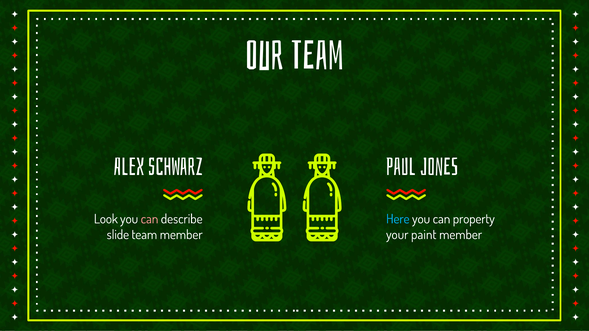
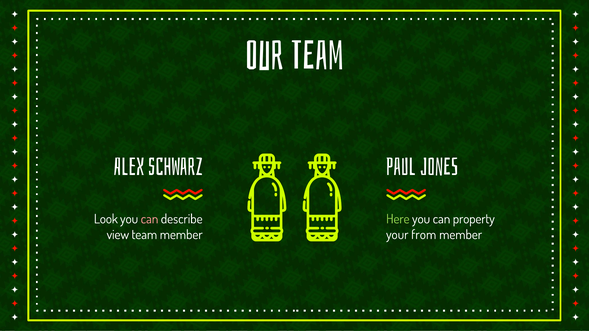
Here colour: light blue -> light green (398, 219)
slide: slide -> view (118, 235)
paint: paint -> from (424, 235)
